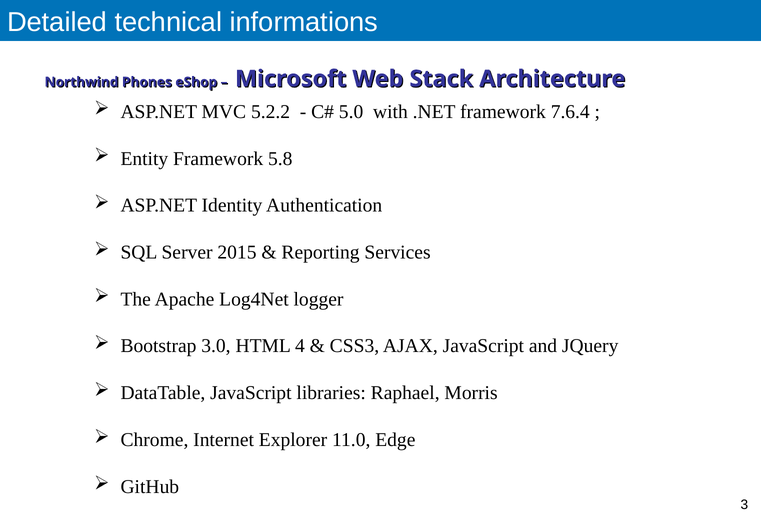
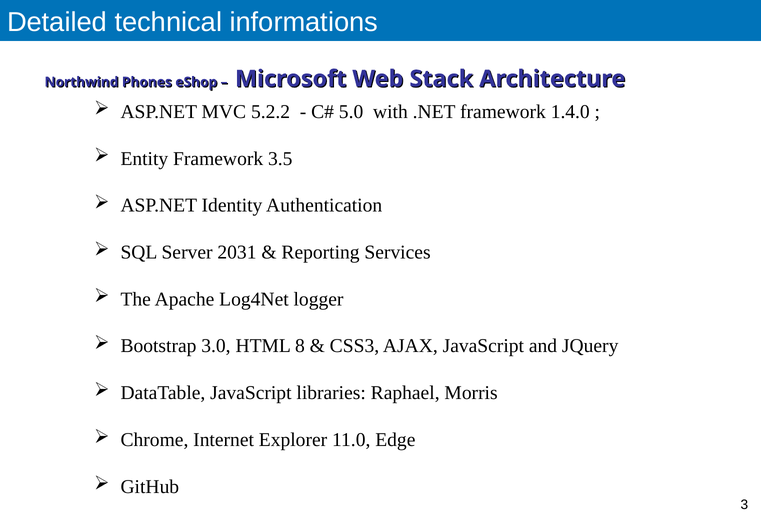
7.6.4: 7.6.4 -> 1.4.0 (570, 112)
5.8: 5.8 -> 3.5 (280, 159)
2015: 2015 -> 2031 (237, 252)
4: 4 -> 8 (300, 346)
